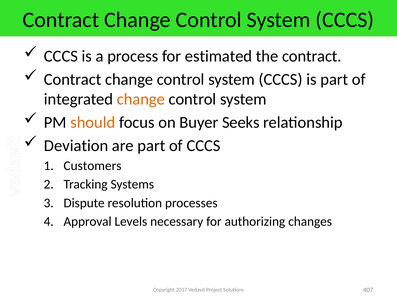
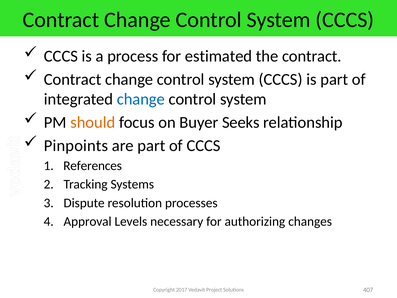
change colour: orange -> blue (141, 99)
Deviation: Deviation -> Pinpoints (76, 145)
Customers: Customers -> References (93, 166)
